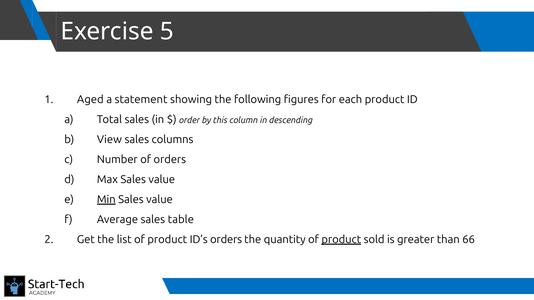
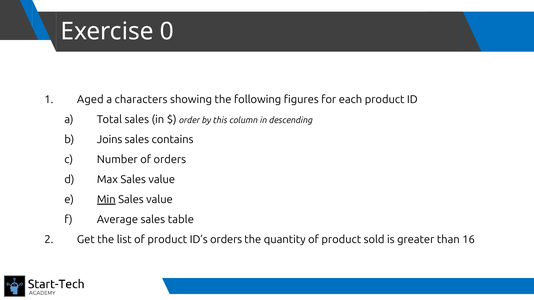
5: 5 -> 0 (167, 32)
statement: statement -> characters (141, 100)
View: View -> Joins (110, 140)
columns: columns -> contains (173, 140)
product underline: present -> none (341, 240)
66: 66 -> 16 (469, 240)
